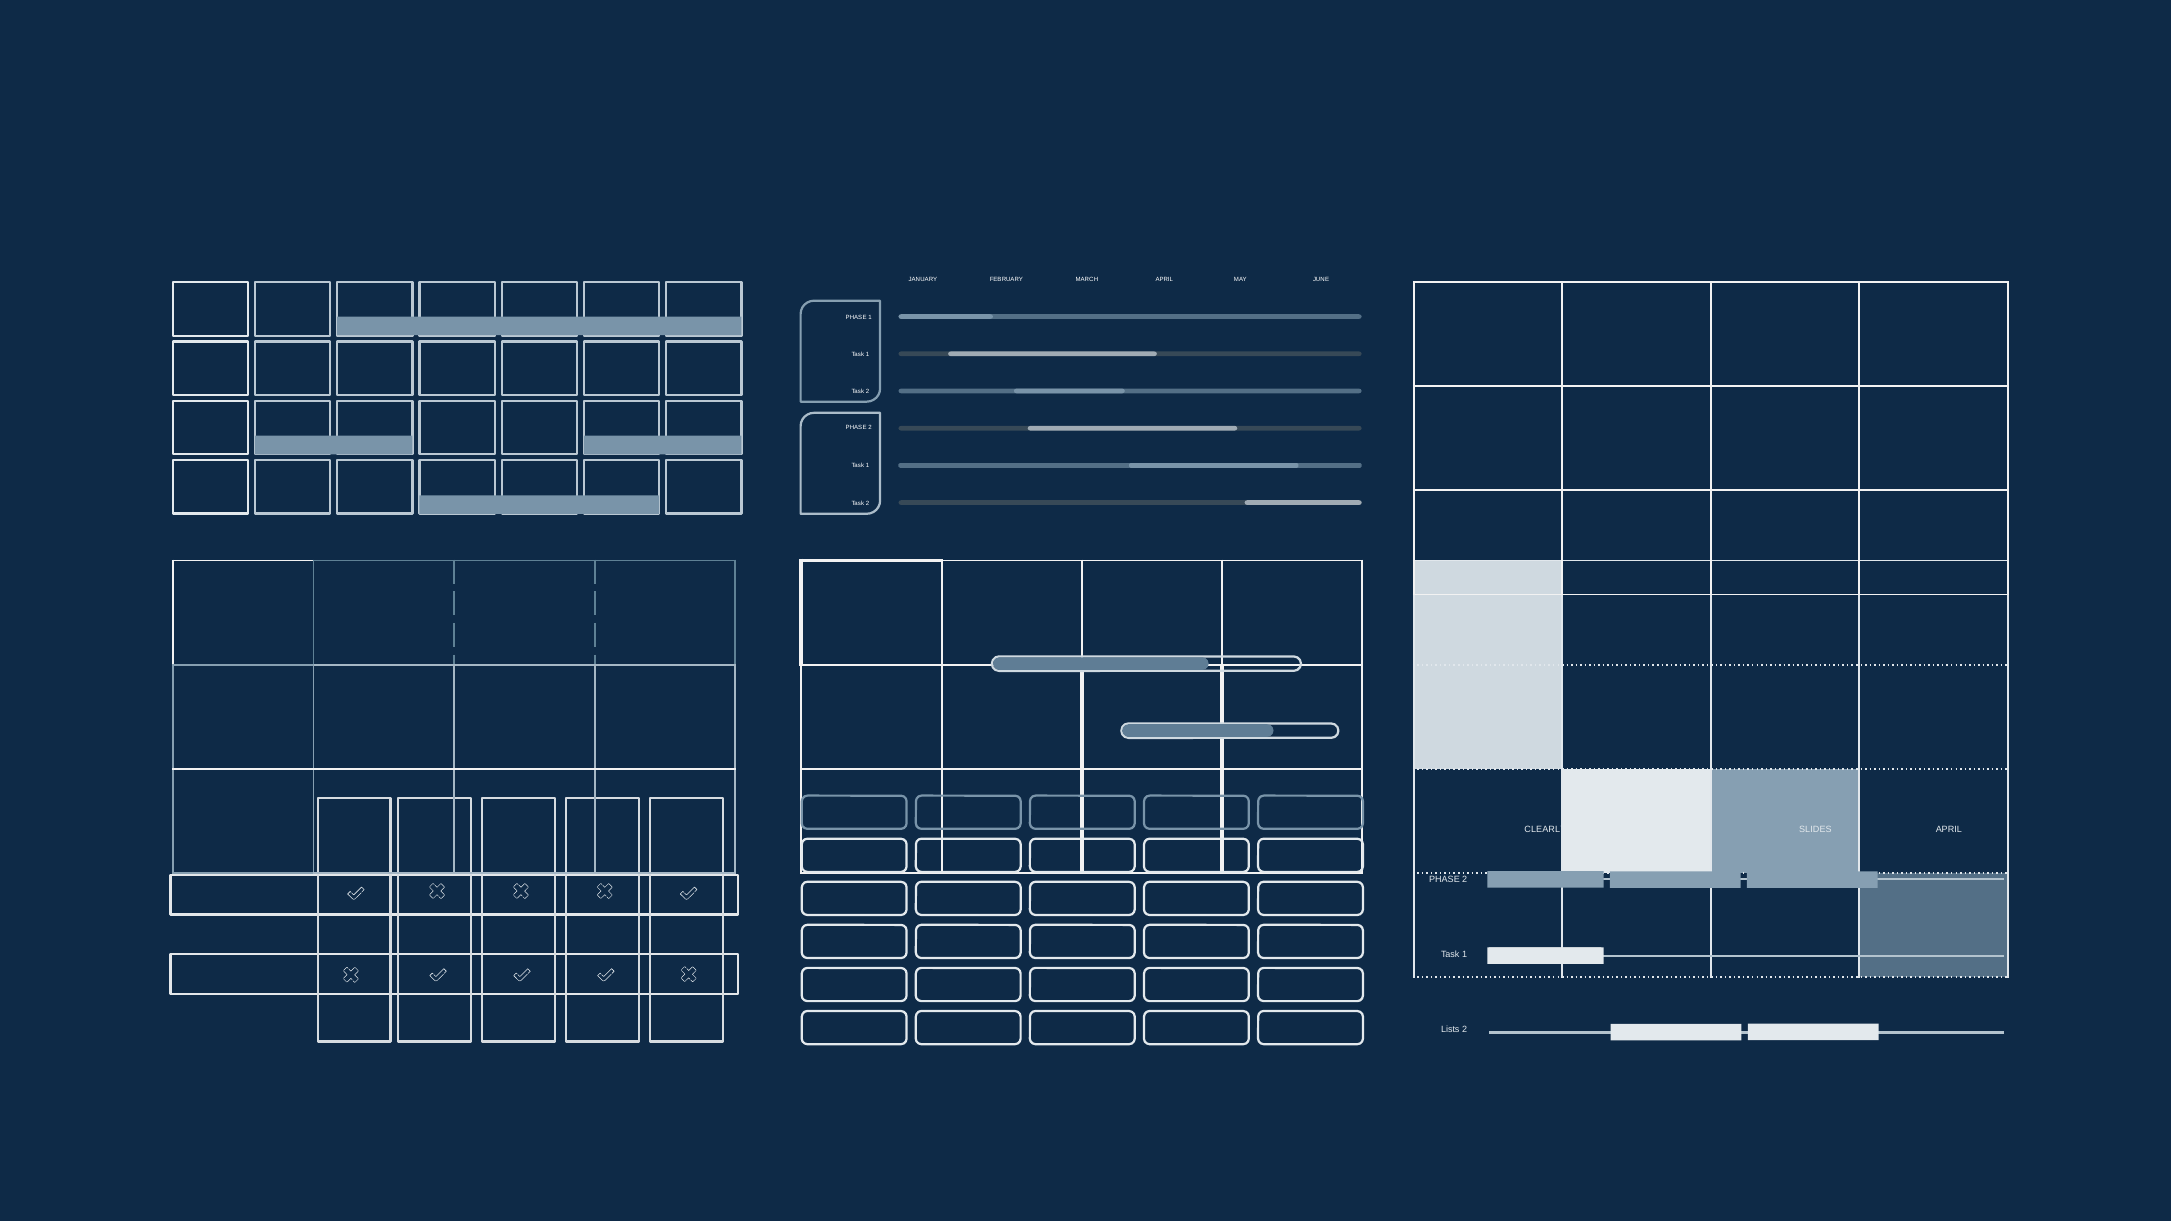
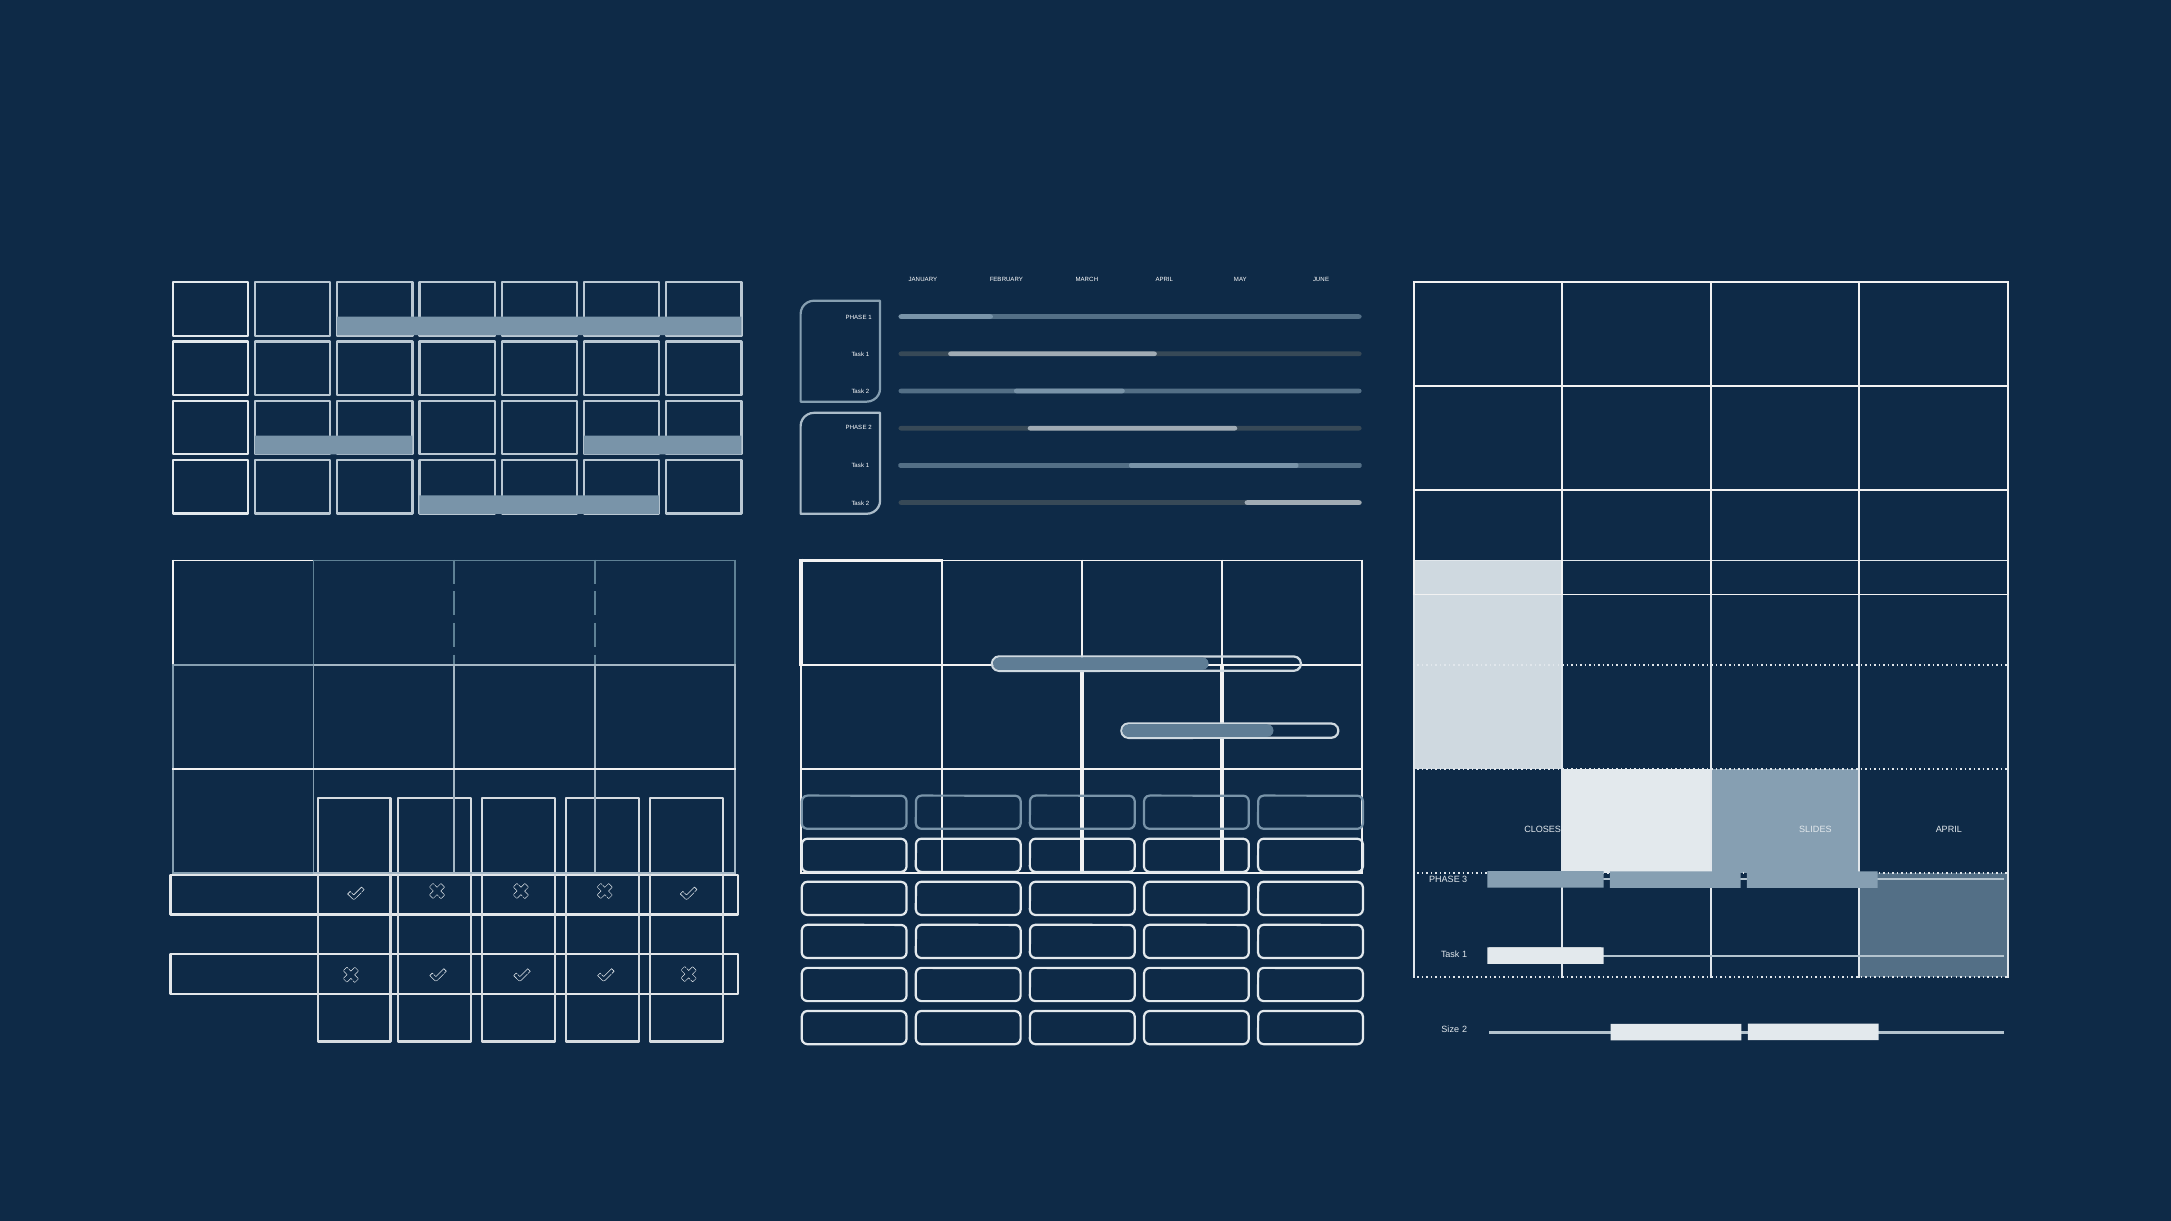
CLEARLY: CLEARLY -> CLOSEST (1545, 830)
2: 2 -> 3 (1465, 880)
Lists: Lists -> Size (1450, 1030)
